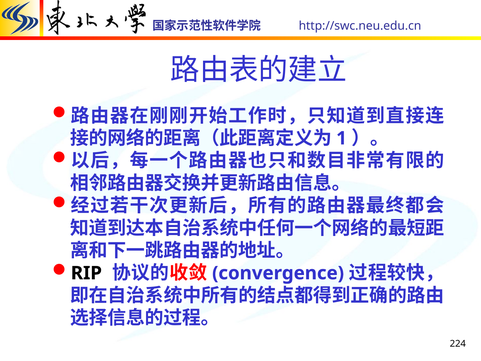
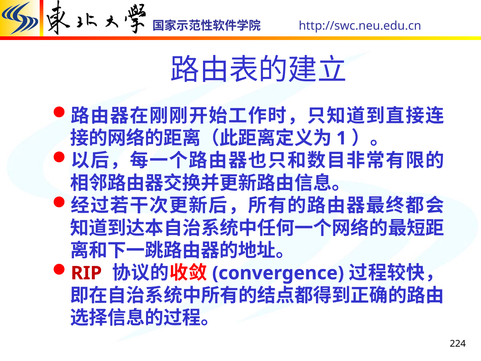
RIP colour: black -> red (86, 273)
